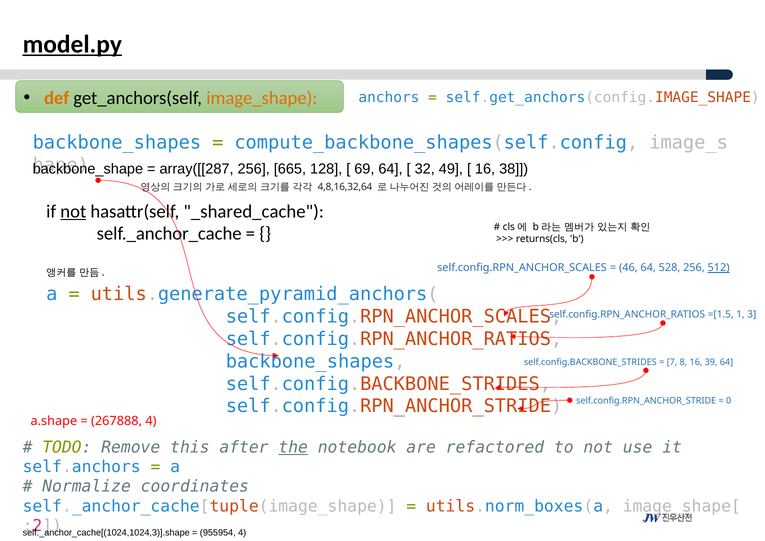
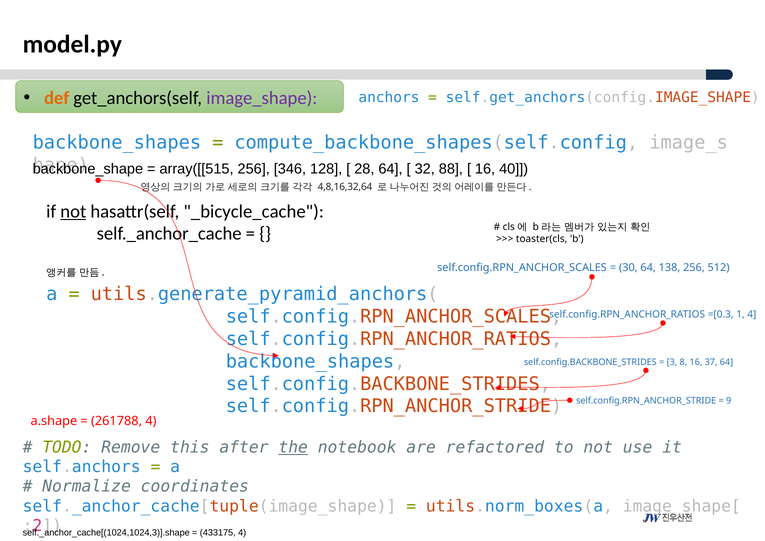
model.py underline: present -> none (72, 44)
image_shape colour: orange -> purple (262, 98)
array([[287: array([[287 -> array([[515 (197, 169)
665: 665 -> 346 (290, 169)
69: 69 -> 28 (364, 169)
49: 49 -> 88 (451, 169)
38: 38 -> 40 (514, 169)
_shared_cache: _shared_cache -> _bicycle_cache (254, 211)
returns(cls: returns(cls -> toaster(cls (542, 239)
46: 46 -> 30 (628, 268)
528: 528 -> 138 (669, 268)
512 underline: present -> none (719, 268)
=[1.5: =[1.5 -> =[0.3 (721, 314)
1 3: 3 -> 4 (752, 314)
7: 7 -> 3 (672, 362)
39: 39 -> 37 (711, 362)
0: 0 -> 9 (729, 401)
267888: 267888 -> 261788 (117, 421)
955954: 955954 -> 433175 (218, 533)
